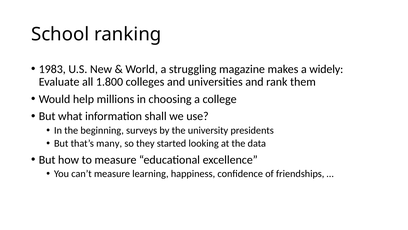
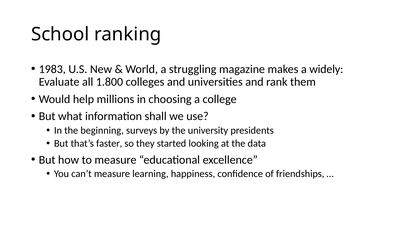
many: many -> faster (109, 143)
